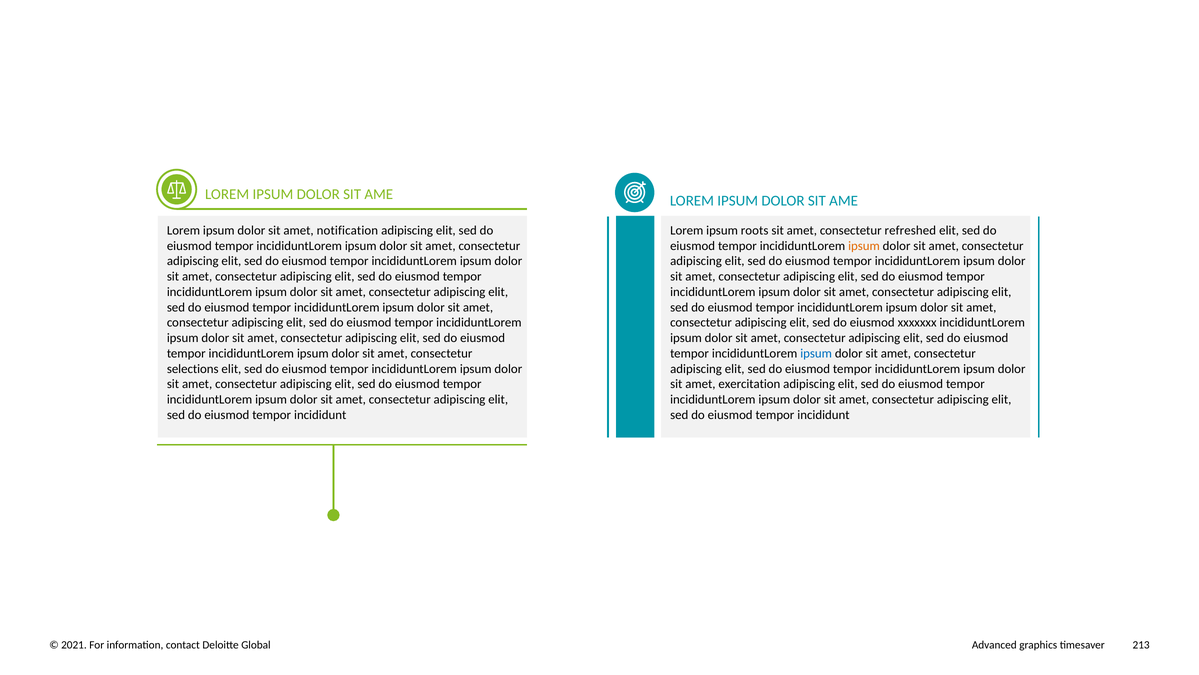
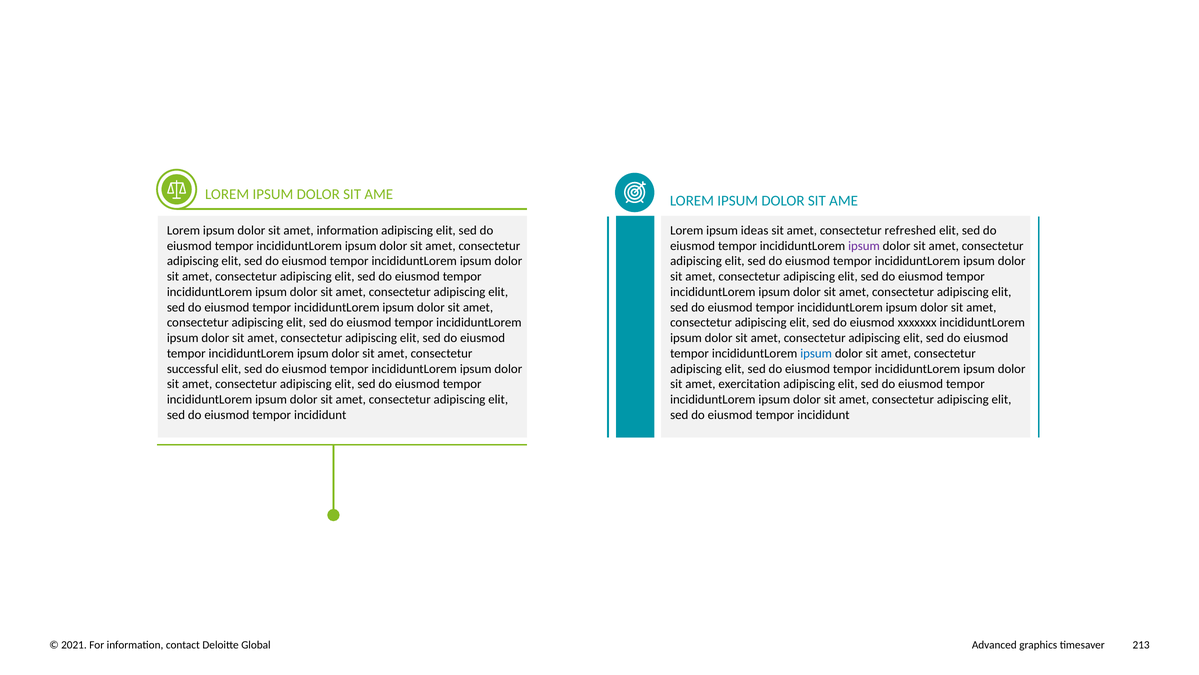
amet notification: notification -> information (348, 230)
roots: roots -> ideas (755, 230)
ipsum colour: orange -> purple (864, 246)
selections: selections -> successful (193, 369)
